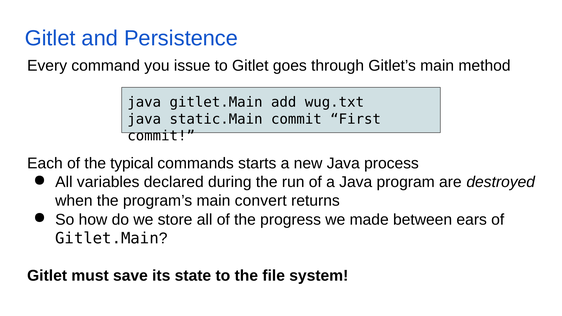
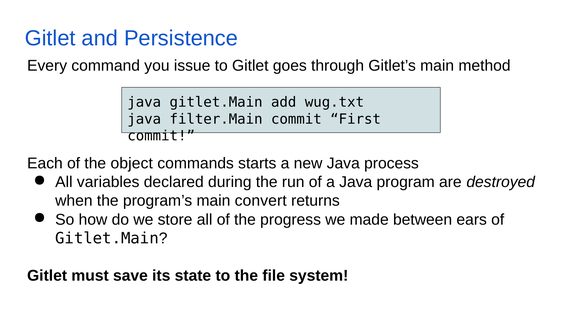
static.Main: static.Main -> filter.Main (216, 119)
typical: typical -> object (132, 163)
